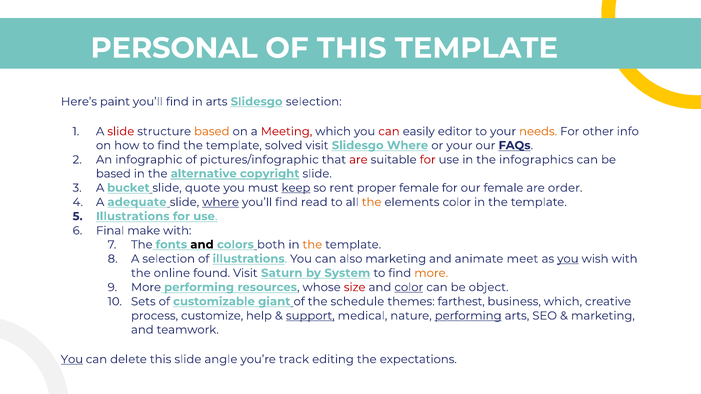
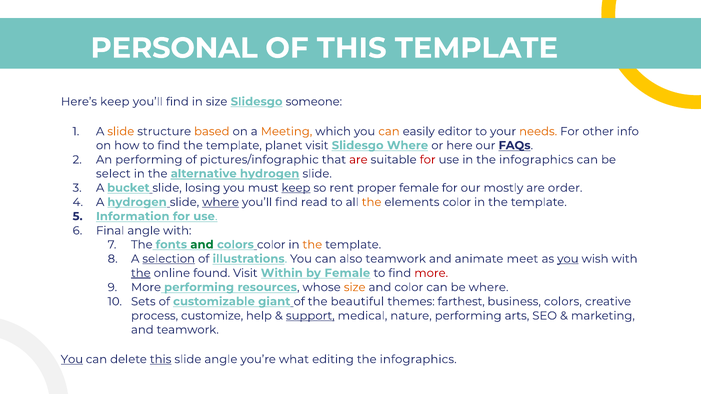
Here’s paint: paint -> keep (115, 102)
in arts: arts -> size (217, 102)
Slidesgo selection: selection -> someone (314, 102)
slide colour: red -> orange (121, 132)
Meeting colour: red -> orange (287, 132)
can colour: red -> orange (389, 132)
solved: solved -> planet (284, 146)
or your: your -> here (459, 146)
An infographic: infographic -> performing (149, 160)
based: based -> select (113, 174)
alternative copyright: copyright -> hydrogen (270, 174)
quote: quote -> losing (203, 188)
our female: female -> mostly (503, 188)
A adequate: adequate -> hydrogen (137, 202)
Illustrations: Illustrations -> Information (133, 217)
Final make: make -> angle (144, 231)
and colour: black -> green (202, 245)
colors both: both -> color (271, 245)
selection underline: none -> present (169, 259)
also marketing: marketing -> teamwork (396, 259)
the underline: none -> present (141, 273)
Saturn: Saturn -> Within (282, 273)
by System: System -> Female (347, 273)
more colour: orange -> red (431, 273)
size colour: red -> orange (355, 288)
color underline: present -> none (409, 288)
be object: object -> where (489, 288)
schedule: schedule -> beautiful (357, 302)
business which: which -> colors (563, 302)
performing underline: present -> none (468, 316)
this underline: none -> present (161, 360)
track: track -> what (294, 360)
editing the expectations: expectations -> infographics (418, 360)
